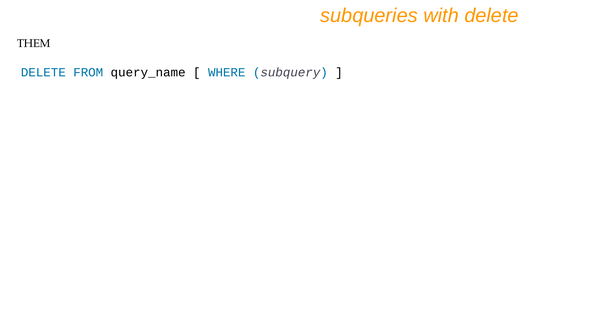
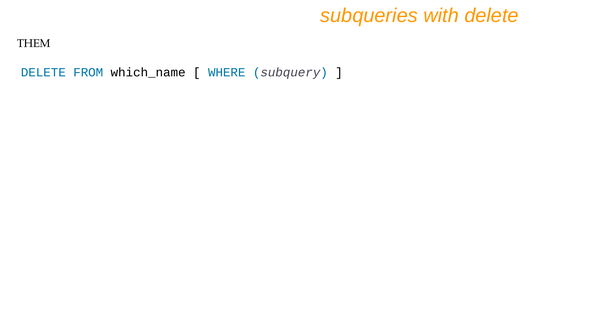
query_name: query_name -> which_name (148, 72)
